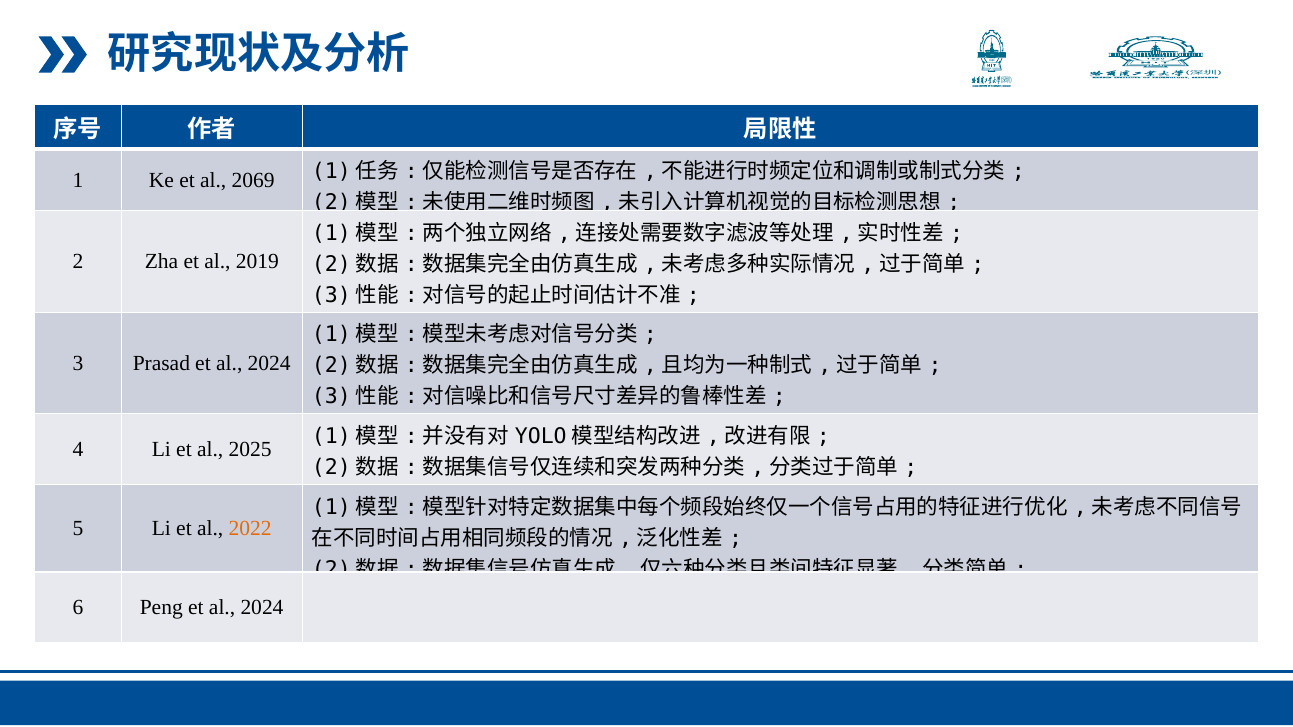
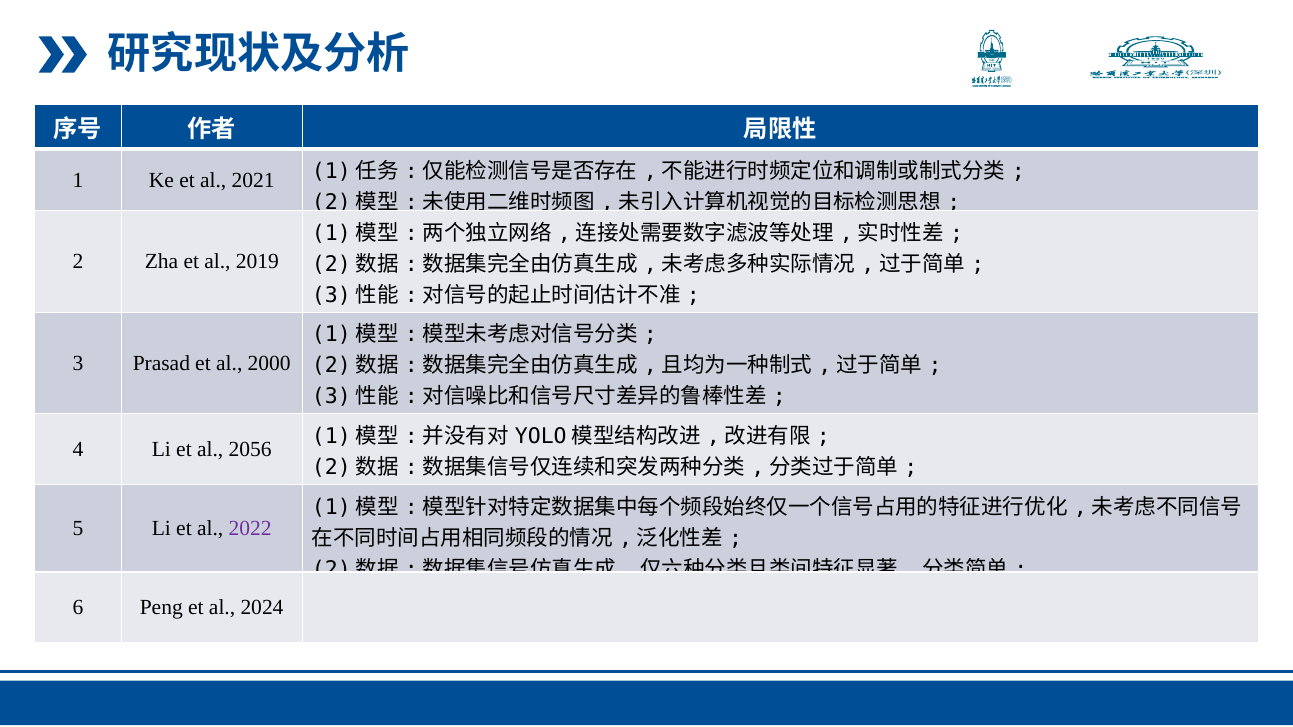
2069: 2069 -> 2021 (253, 180)
Prasad et al 2024: 2024 -> 2000 (269, 363)
2025: 2025 -> 2056 (250, 450)
2022 colour: orange -> purple (250, 529)
